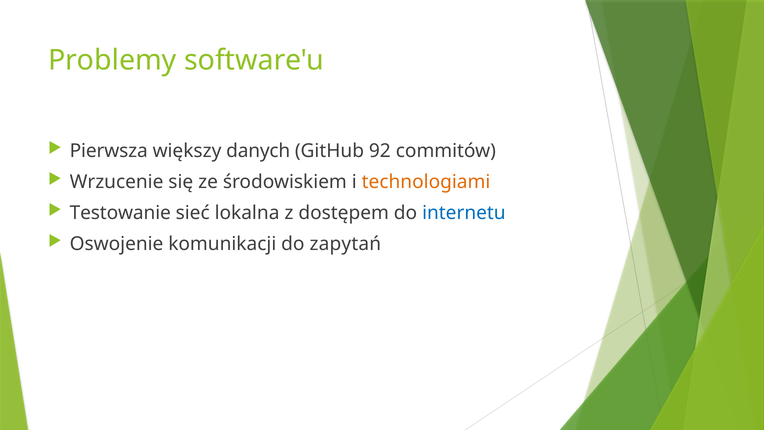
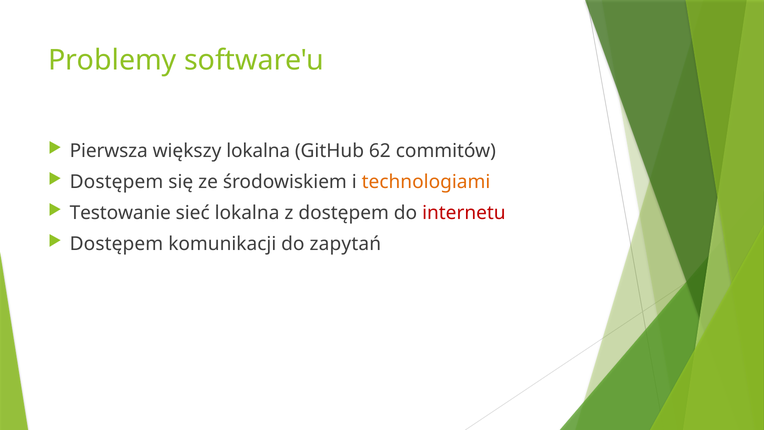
większy danych: danych -> lokalna (258, 151)
92: 92 -> 62 (380, 151)
Wrzucenie: Wrzucenie -> Dostępem (116, 182)
internetu colour: blue -> red (464, 213)
Oswojenie: Oswojenie -> Dostępem (116, 244)
